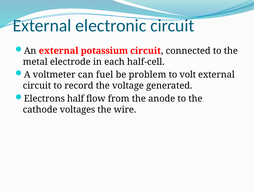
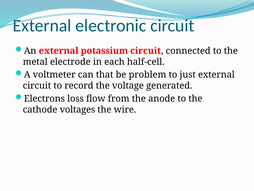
fuel: fuel -> that (105, 74)
volt: volt -> just (188, 74)
half: half -> loss (75, 98)
